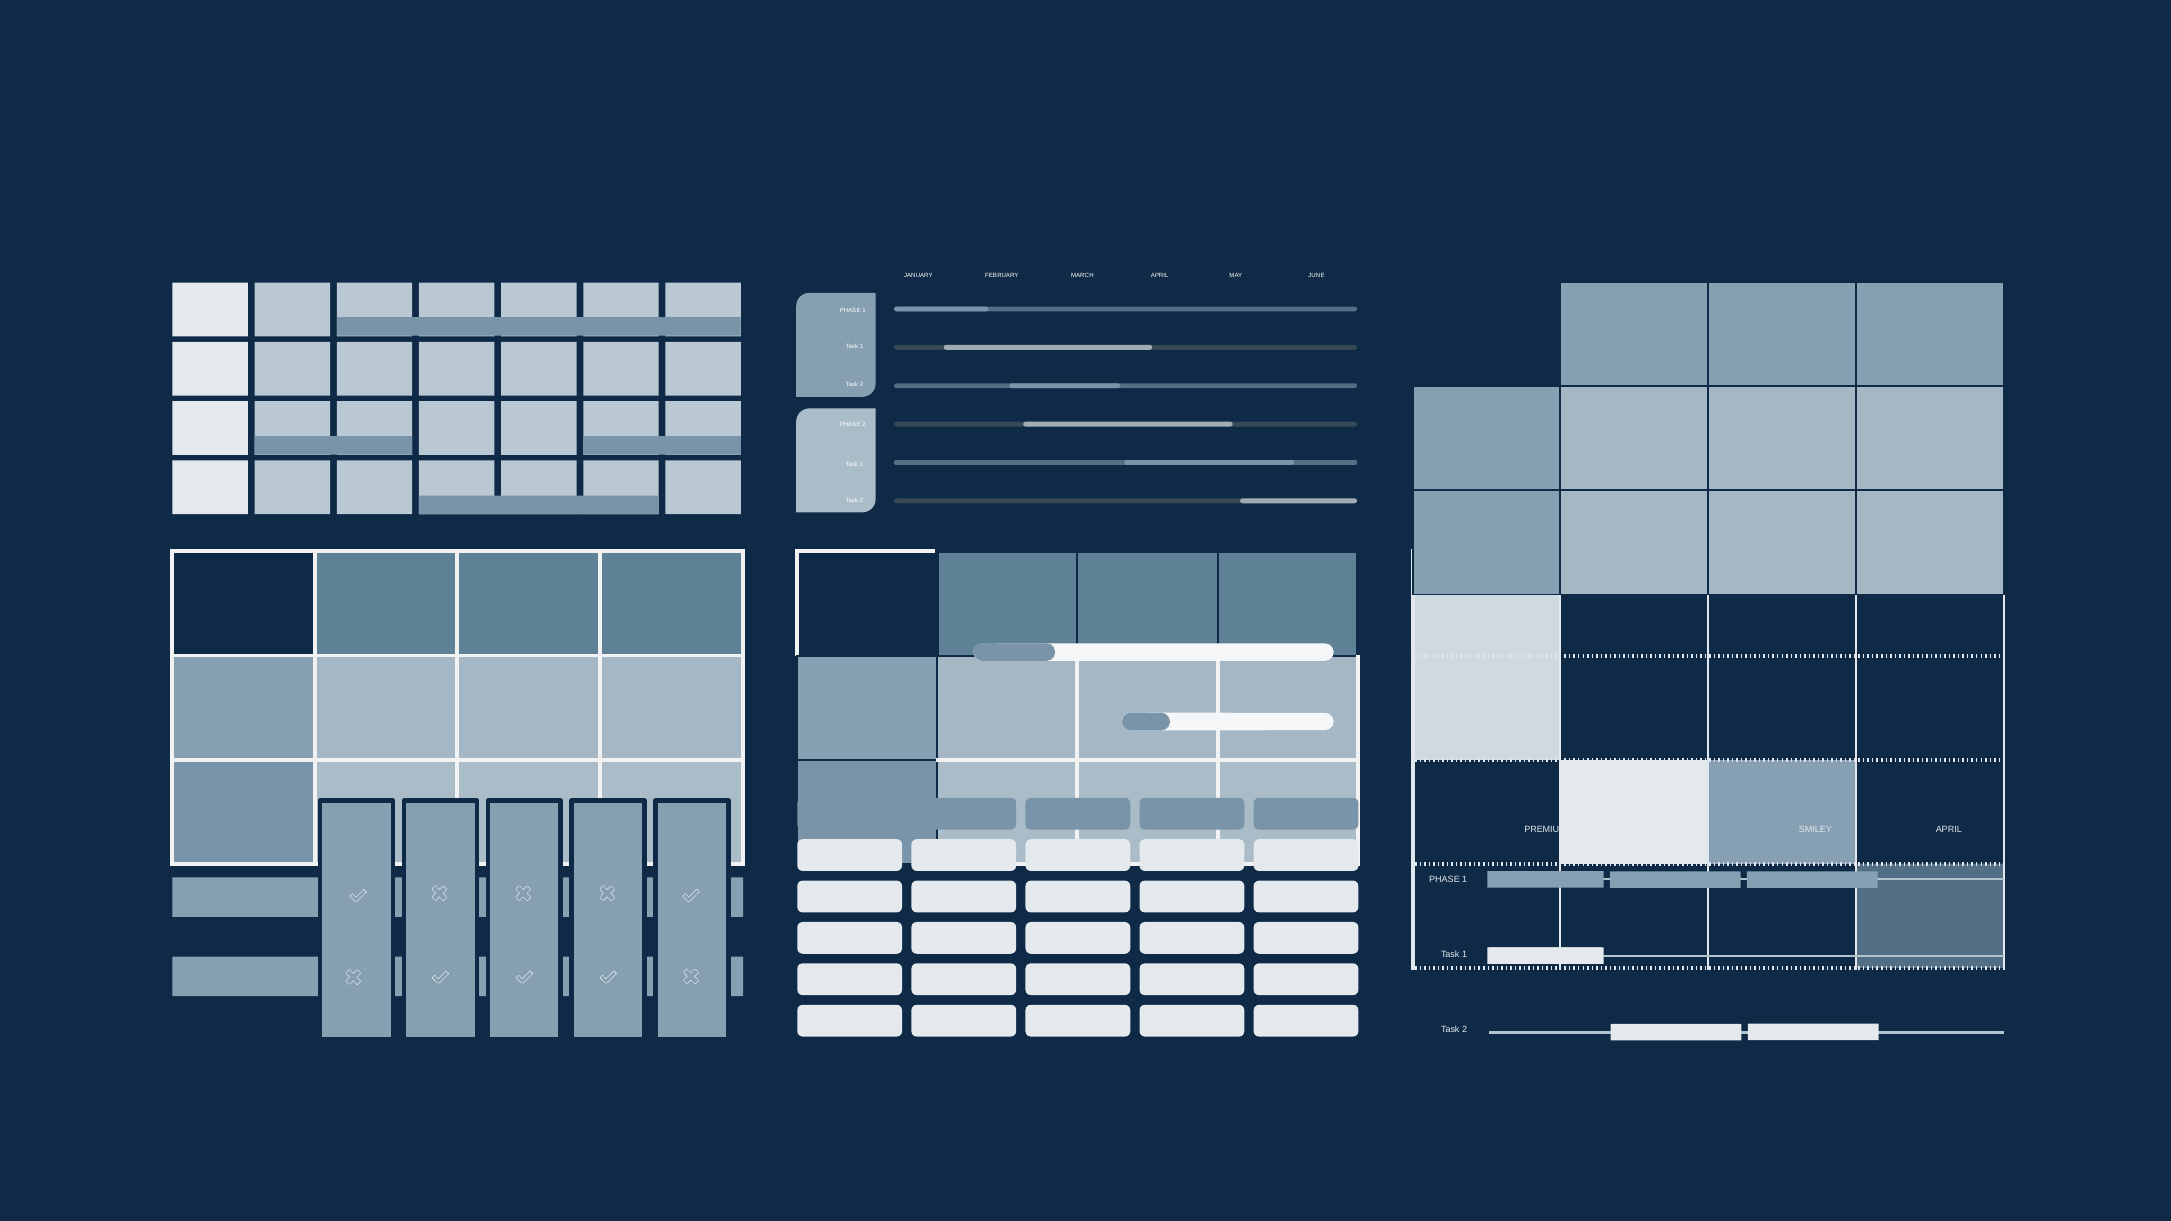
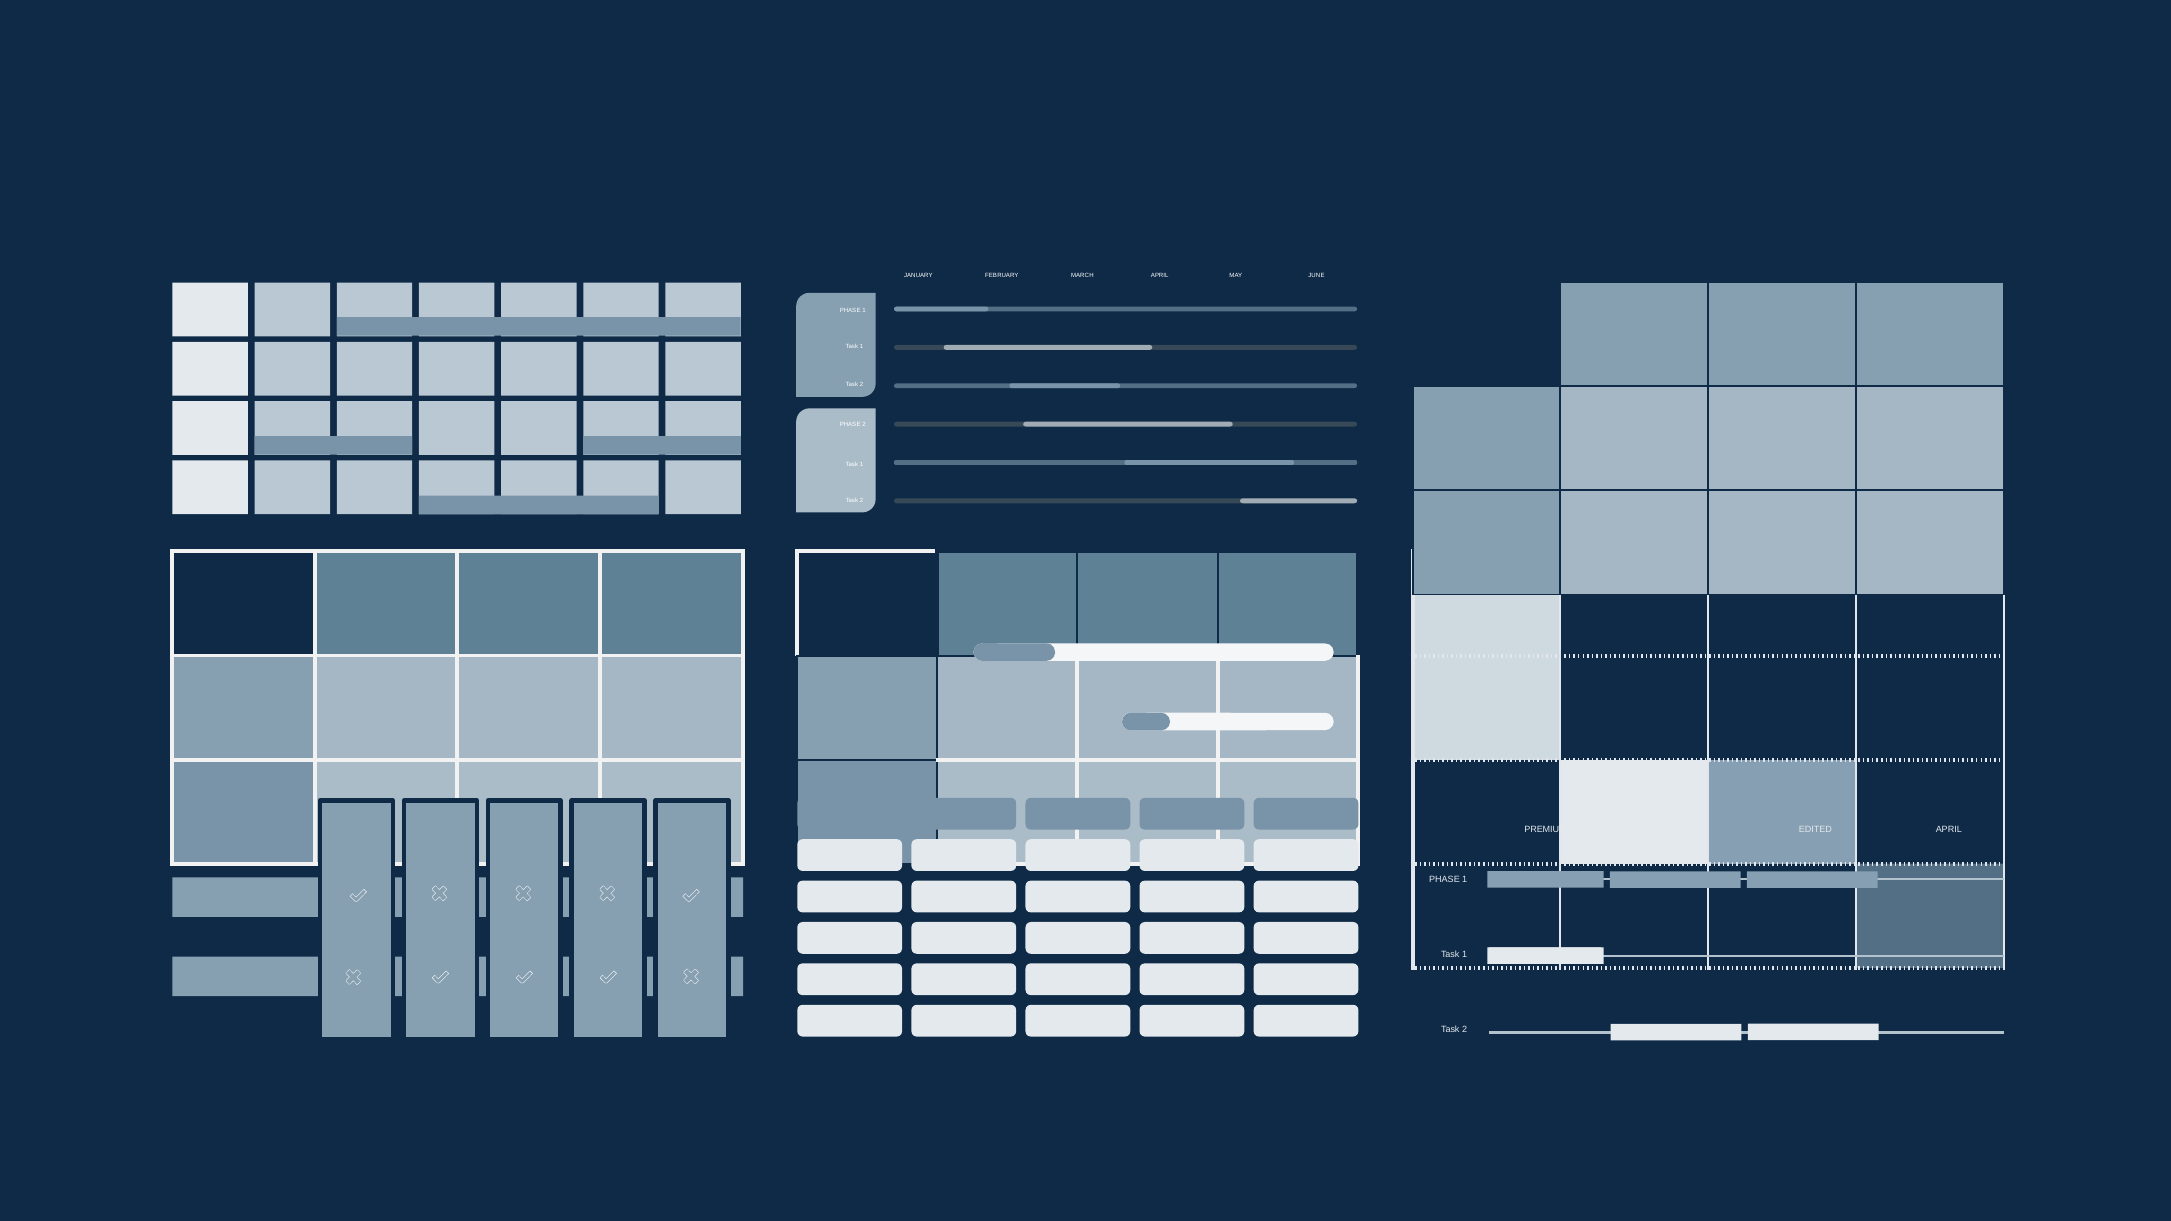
SMILEY: SMILEY -> EDITED (1815, 830)
